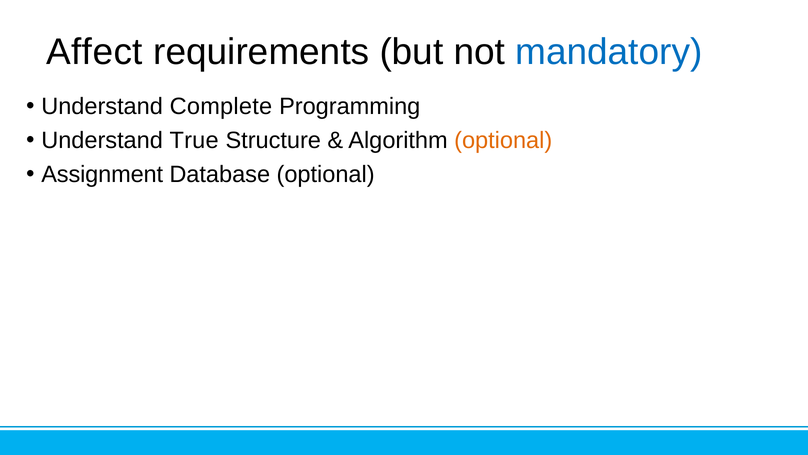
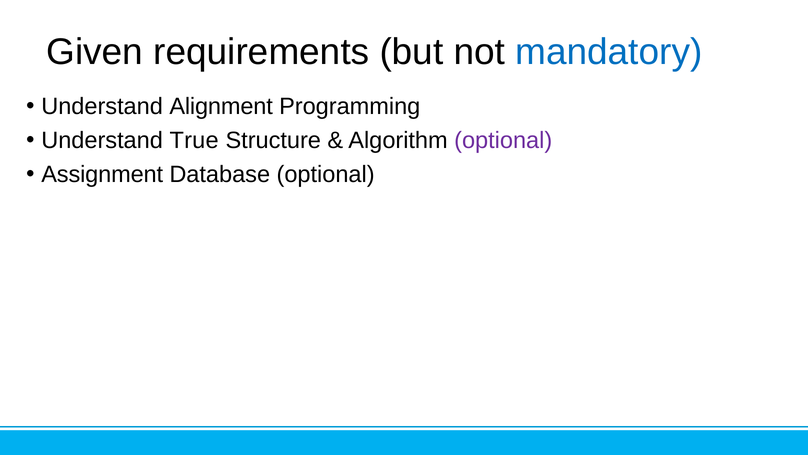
Affect: Affect -> Given (95, 52)
Complete: Complete -> Alignment (221, 106)
optional colour: orange -> purple (503, 140)
